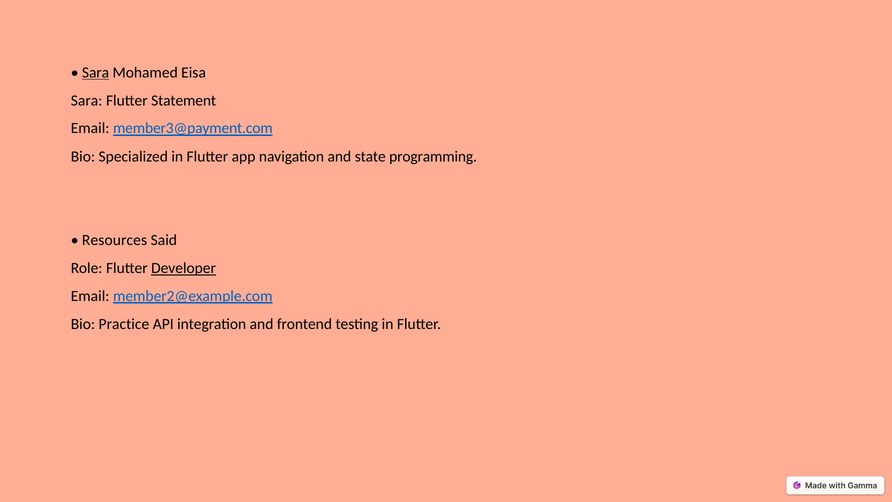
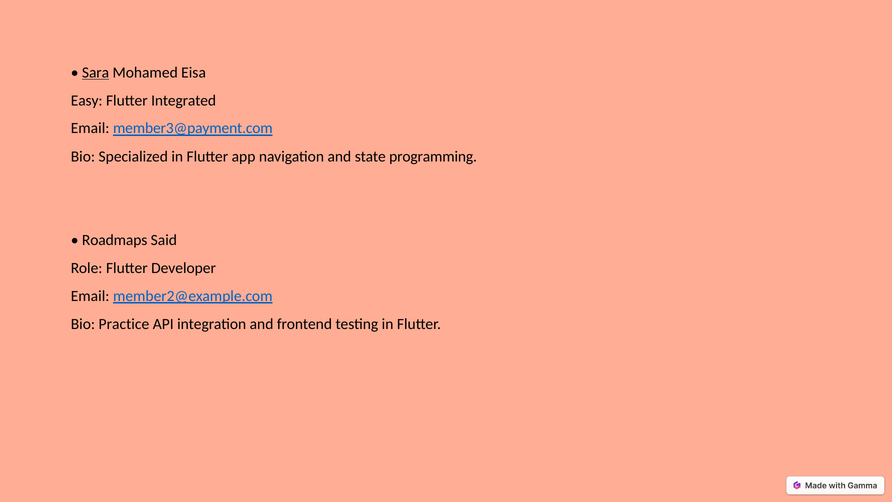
Sara: Sara -> Easy (87, 100)
Statement: Statement -> Integrated (184, 100)
Resources: Resources -> Roadmaps (115, 240)
Developer underline: present -> none (184, 268)
